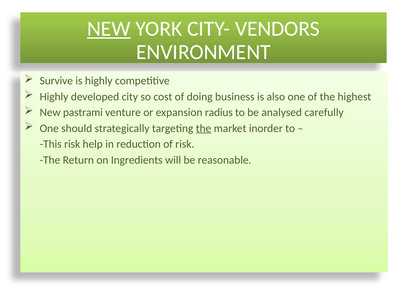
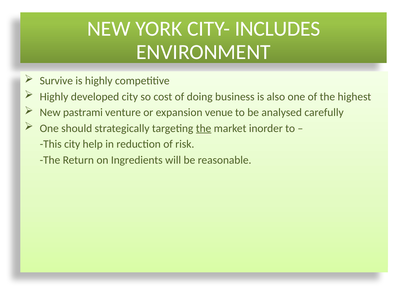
NEW underline: present -> none (109, 29)
VENDORS: VENDORS -> INCLUDES (277, 29)
radius: radius -> venue (219, 113)
This risk: risk -> city (72, 144)
